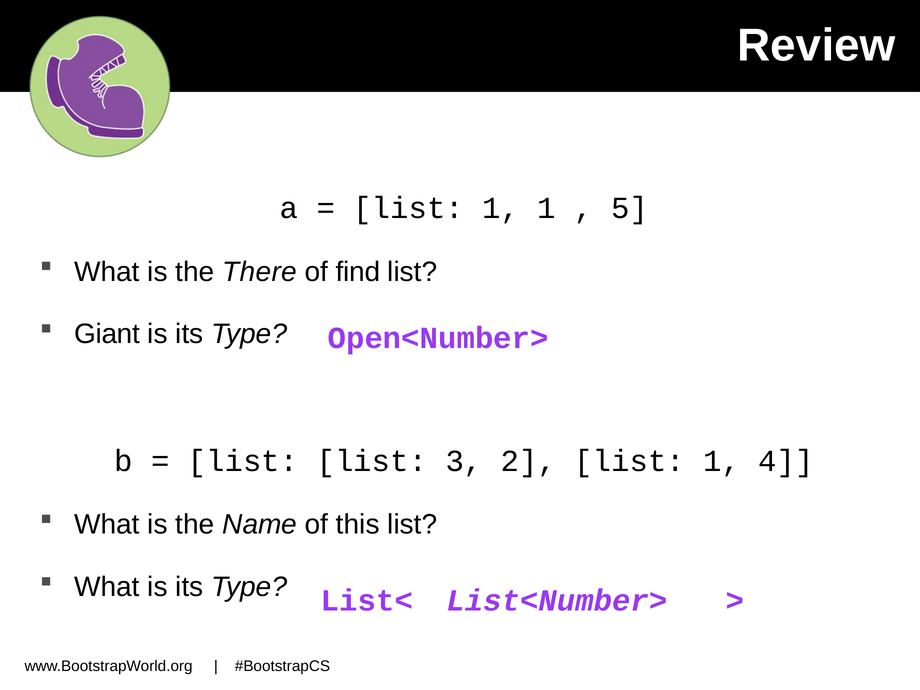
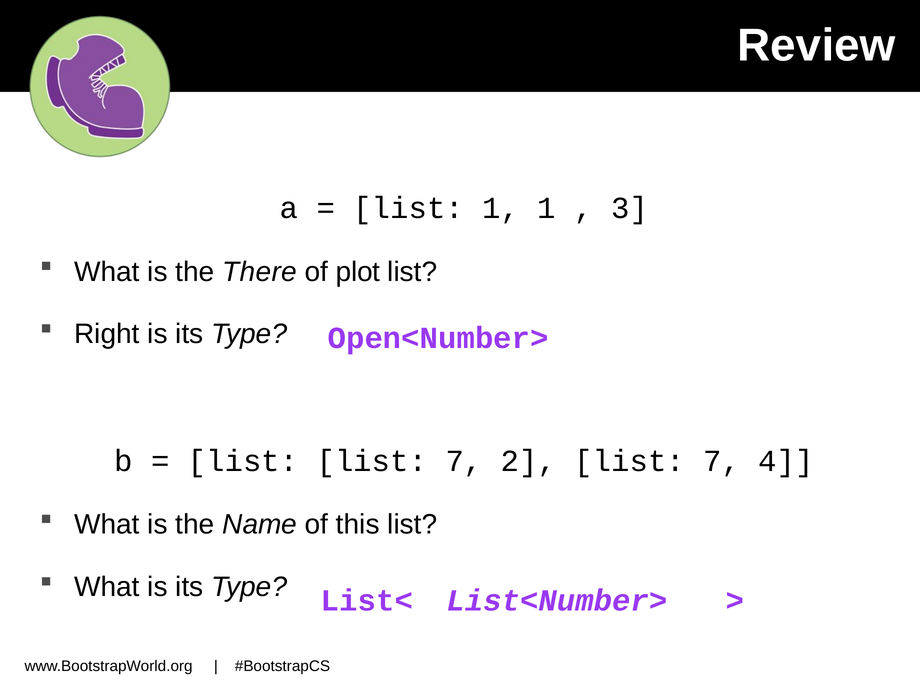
5: 5 -> 3 (630, 208)
find: find -> plot (358, 272)
Giant: Giant -> Right (107, 334)
list list 3: 3 -> 7 (464, 461)
2 list 1: 1 -> 7 (722, 461)
